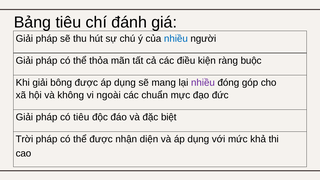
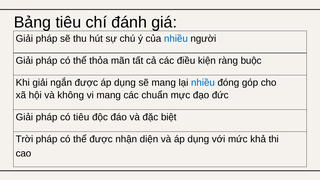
bông: bông -> ngắn (61, 83)
nhiều colour: purple -> blue (203, 83)
vi ngoài: ngoài -> mang (109, 95)
